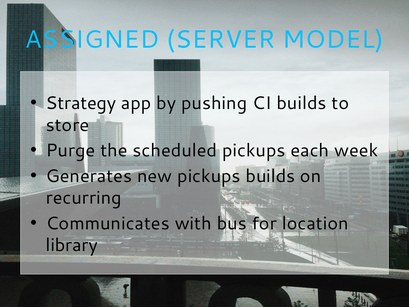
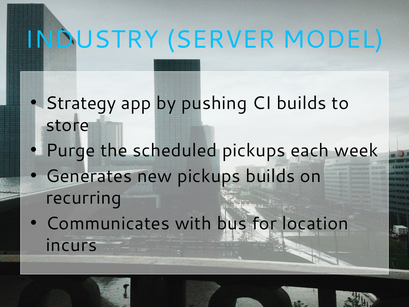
ASSIGNED: ASSIGNED -> INDUSTRY (92, 40)
library: library -> incurs (72, 245)
